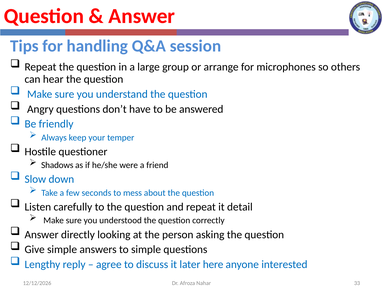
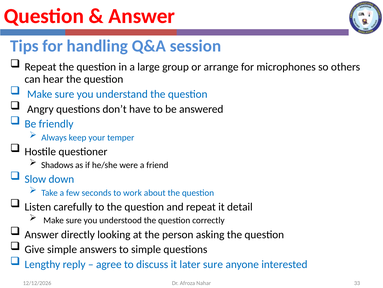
mess: mess -> work (132, 192)
later here: here -> sure (213, 264)
